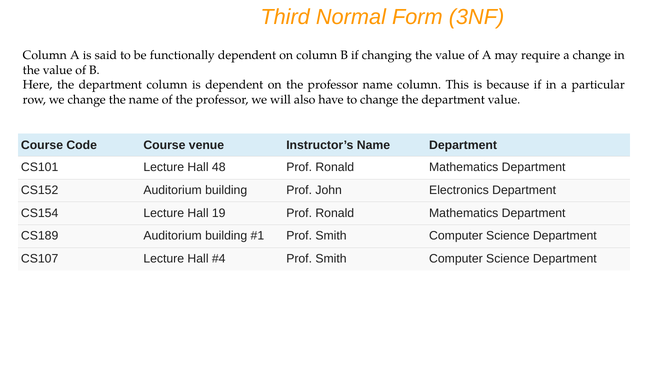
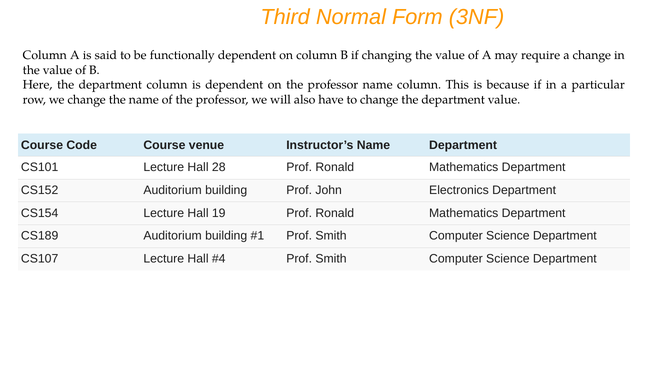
48: 48 -> 28 (219, 167)
